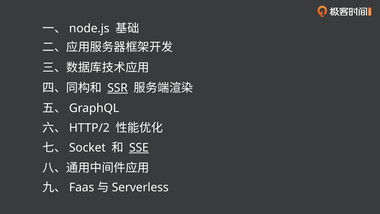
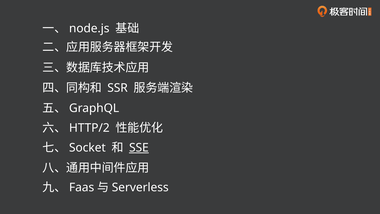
SSR underline: present -> none (118, 88)
